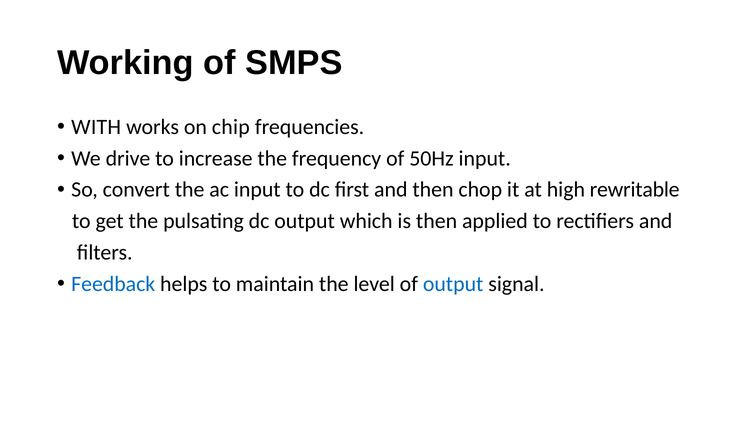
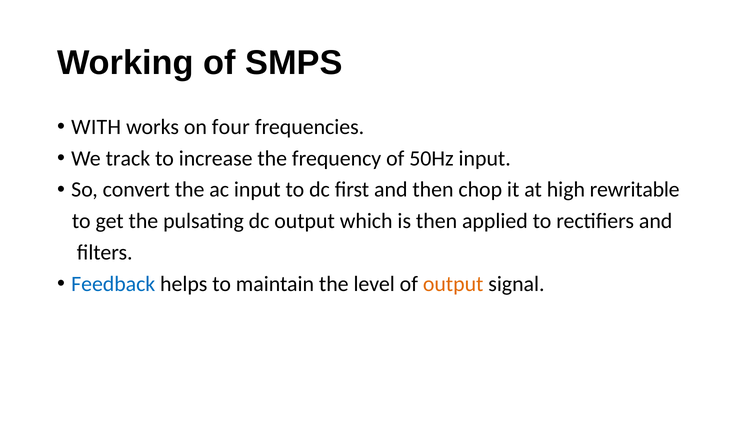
chip: chip -> four (231, 127)
drive: drive -> track (128, 158)
output colour: blue -> orange (453, 284)
